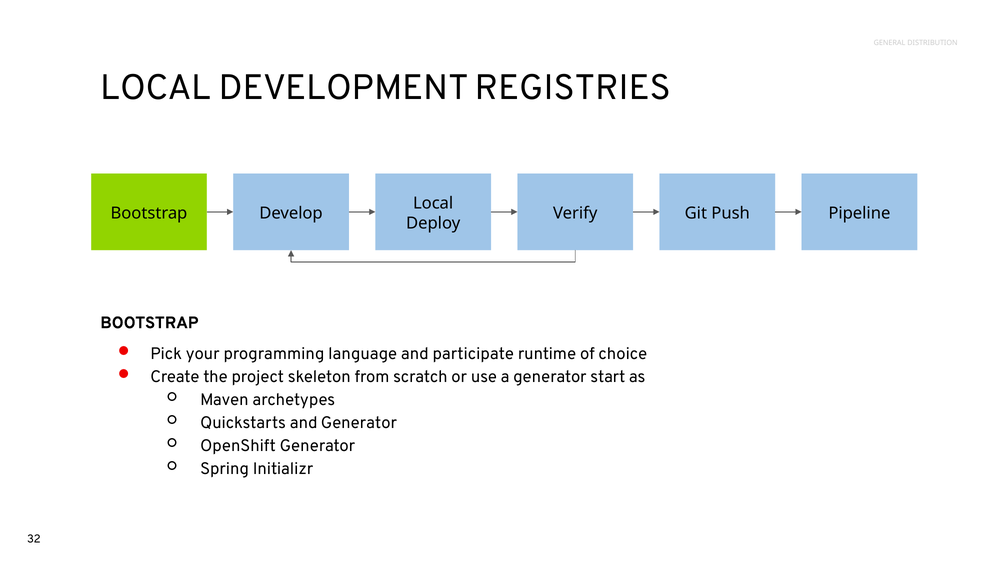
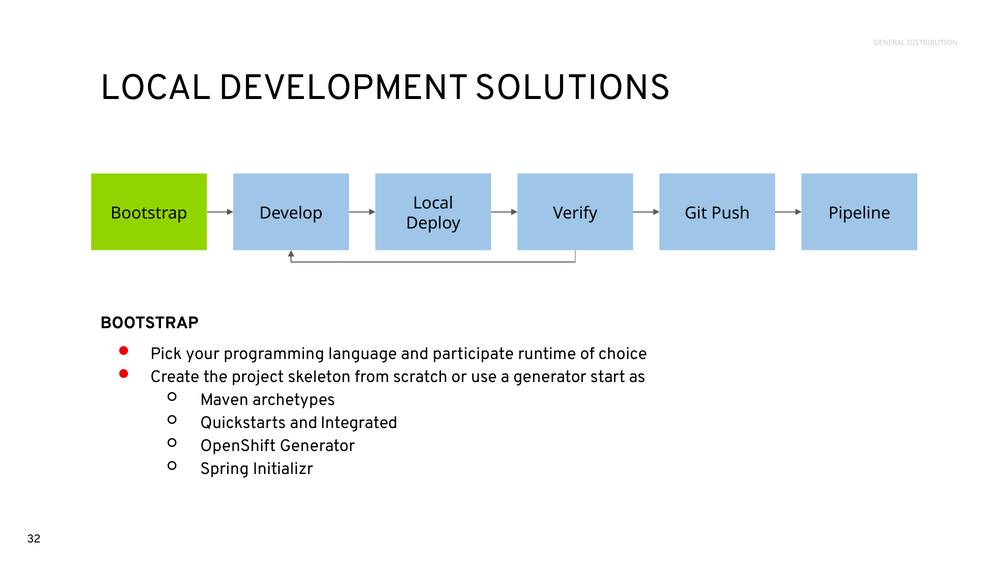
REGISTRIES: REGISTRIES -> SOLUTIONS (573, 87)
and Generator: Generator -> Integrated (359, 423)
